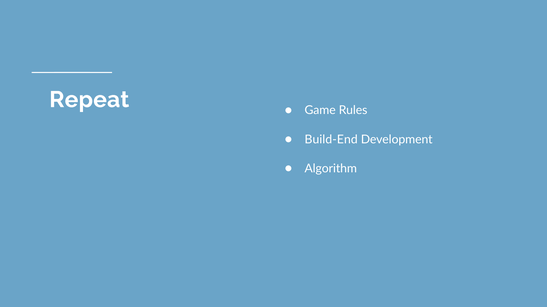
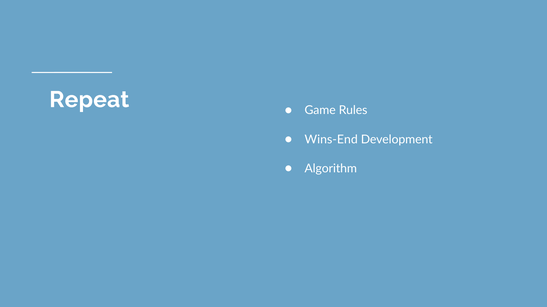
Build-End: Build-End -> Wins-End (331, 140)
